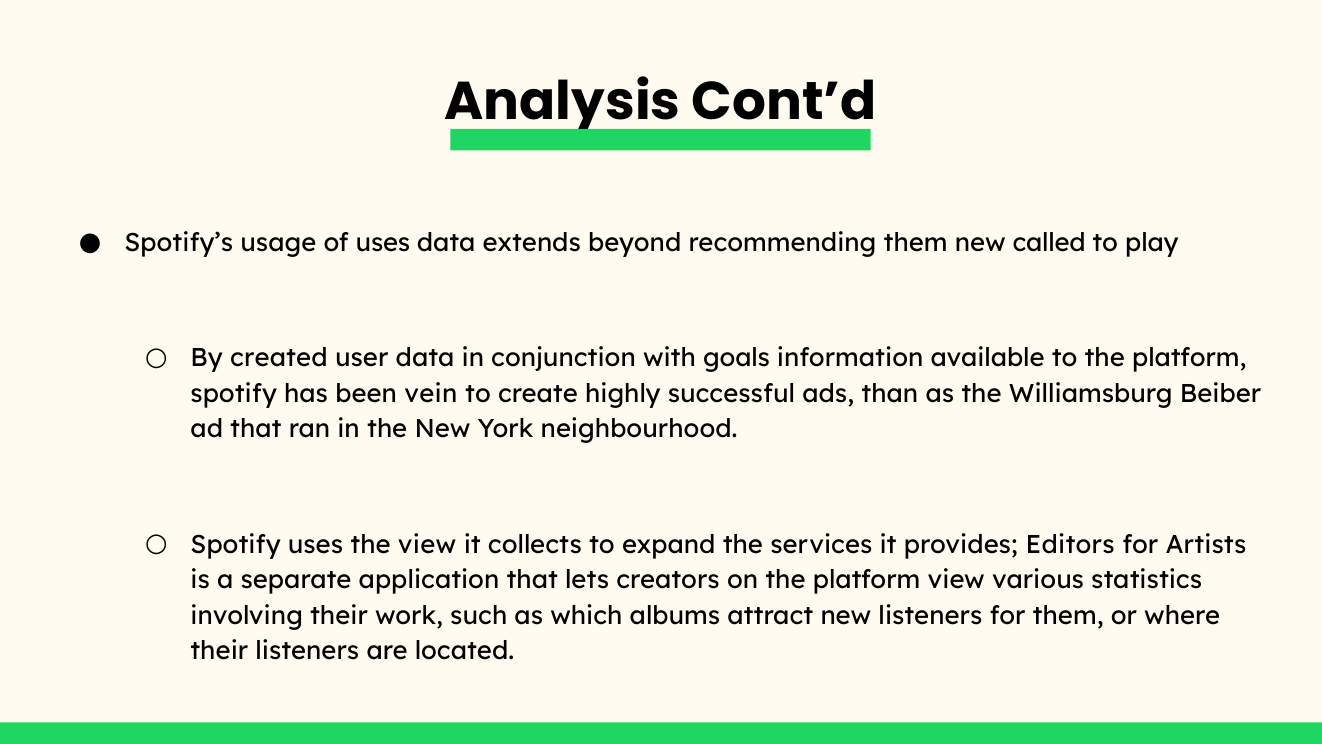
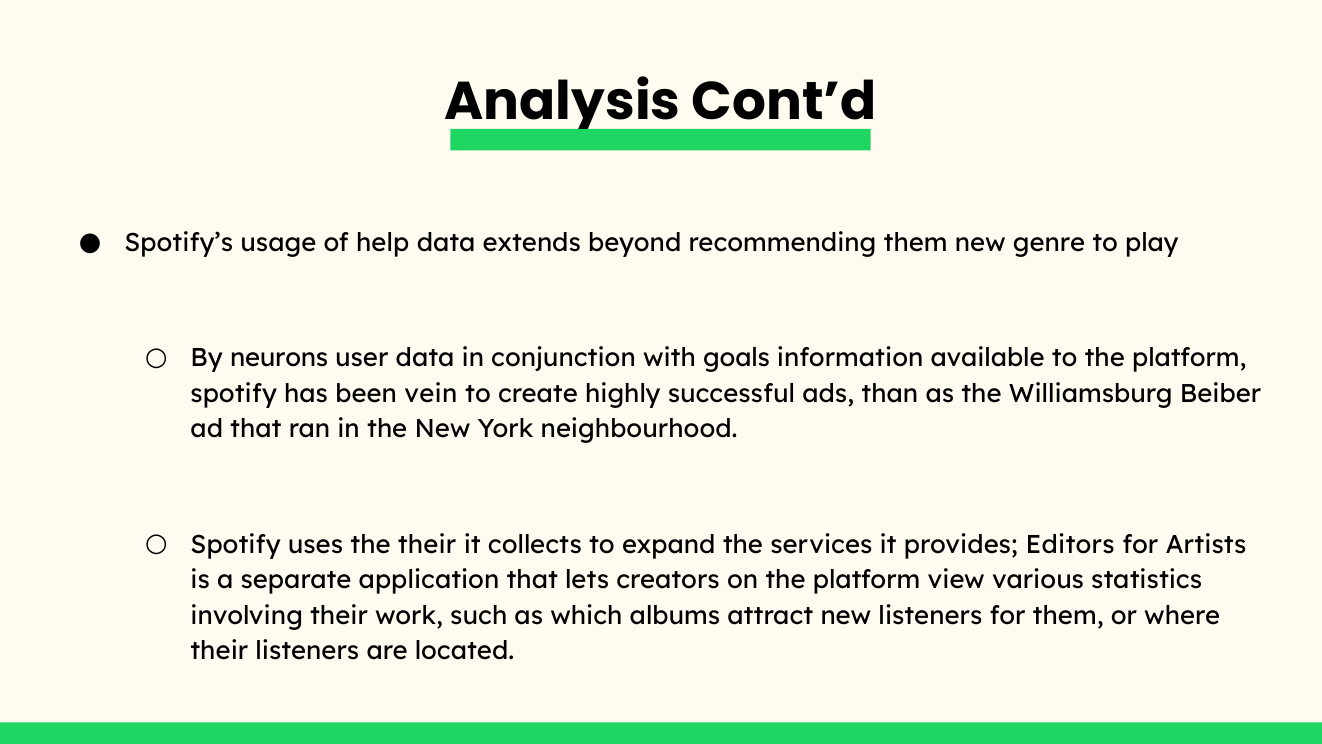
of uses: uses -> help (383, 243)
called: called -> genre (1049, 243)
created: created -> neurons (279, 358)
the view: view -> their (427, 544)
